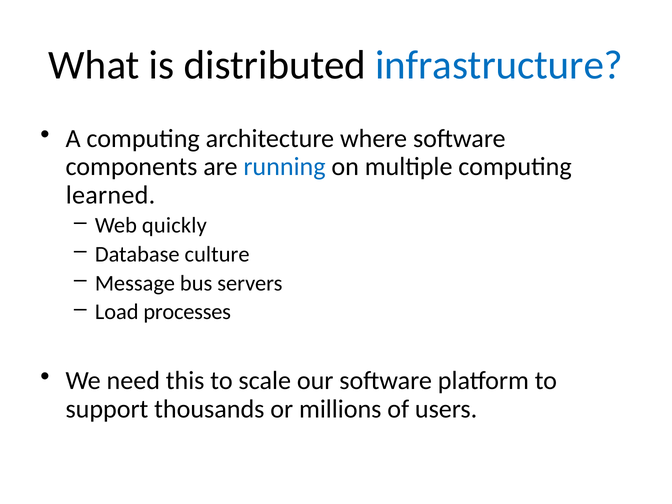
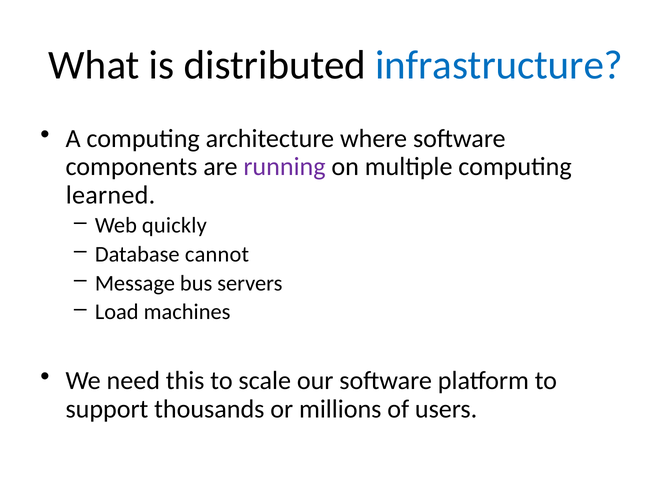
running colour: blue -> purple (285, 167)
culture: culture -> cannot (217, 254)
processes: processes -> machines (187, 312)
